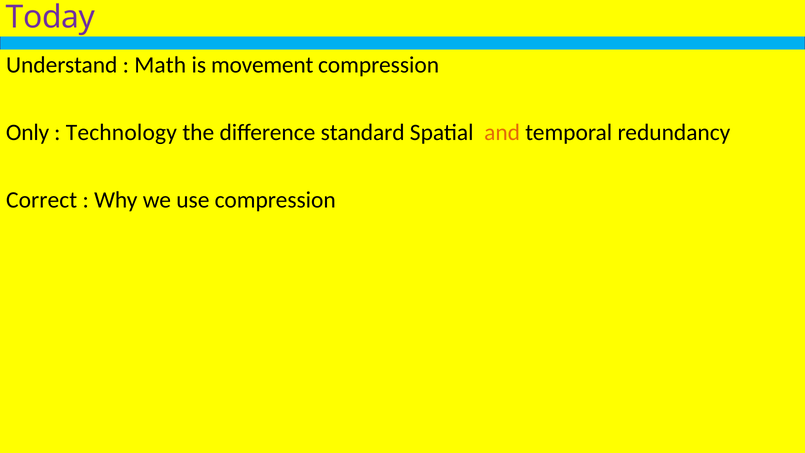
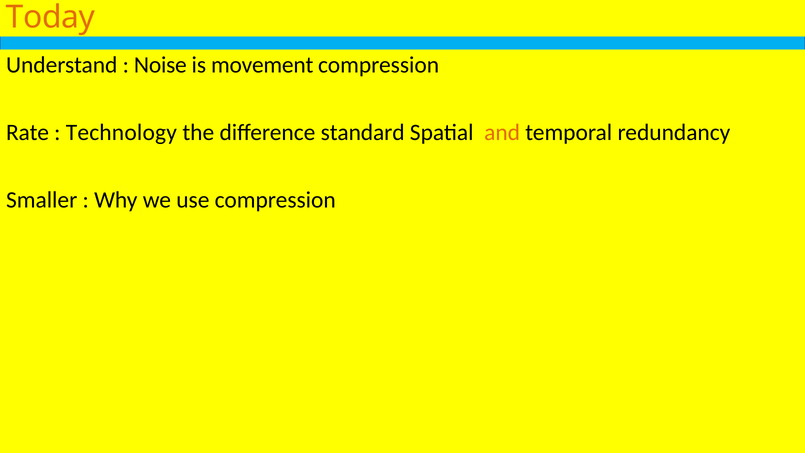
Today colour: purple -> orange (50, 17)
Math: Math -> Noise (160, 65)
Only: Only -> Rate (28, 133)
Correct: Correct -> Smaller (42, 200)
